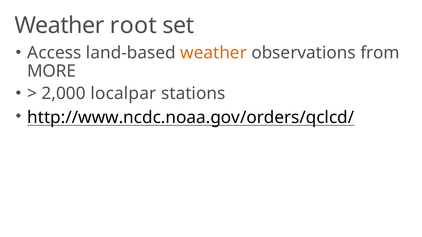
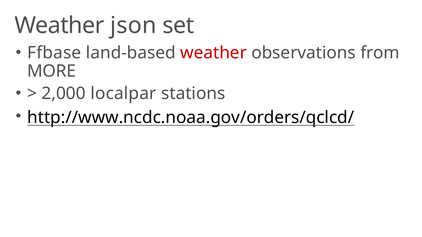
root: root -> json (133, 26)
Access: Access -> Ffbase (54, 53)
weather colour: orange -> red (214, 53)
